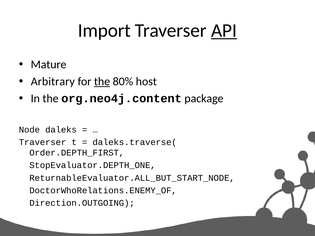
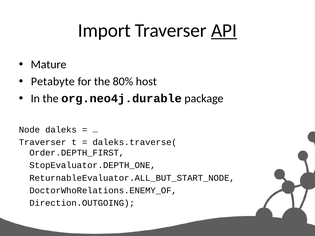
Arbitrary: Arbitrary -> Petabyte (53, 82)
the underline: present -> none (102, 82)
org.neo4j.content: org.neo4j.content -> org.neo4j.durable (122, 99)
